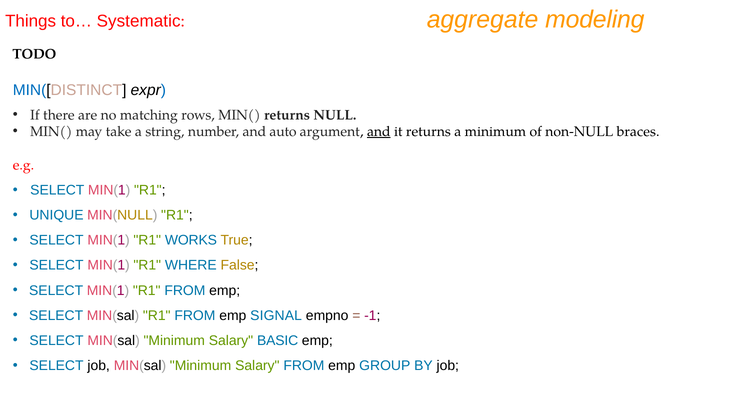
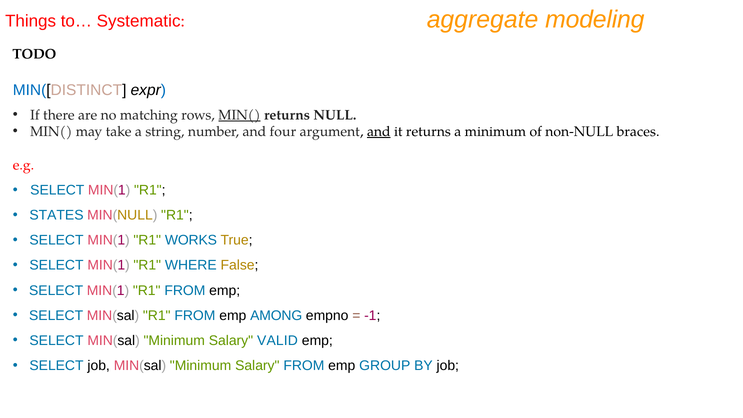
MIN( underline: none -> present (239, 115)
auto: auto -> four (283, 132)
UNIQUE: UNIQUE -> STATES (56, 215)
SIGNAL: SIGNAL -> AMONG (276, 316)
BASIC: BASIC -> VALID (277, 341)
